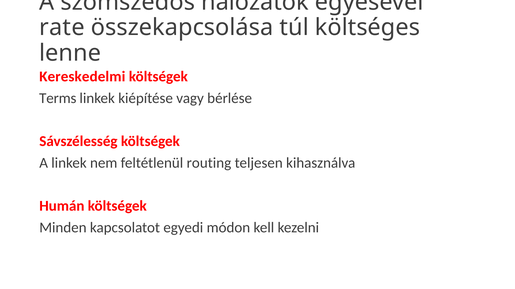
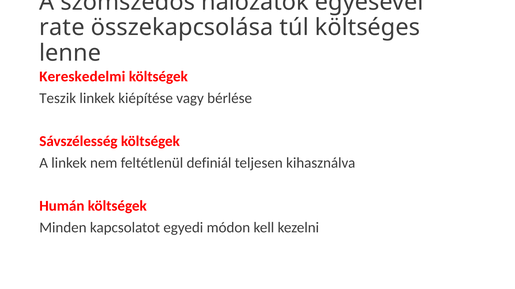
Terms: Terms -> Teszik (58, 98)
routing: routing -> definiál (209, 163)
